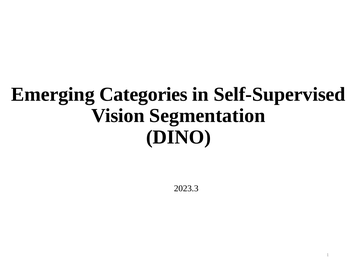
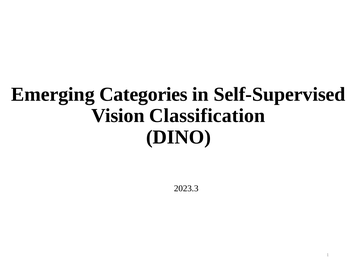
Segmentation: Segmentation -> Classification (207, 116)
